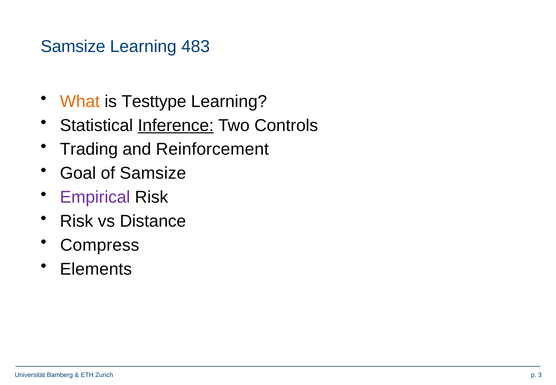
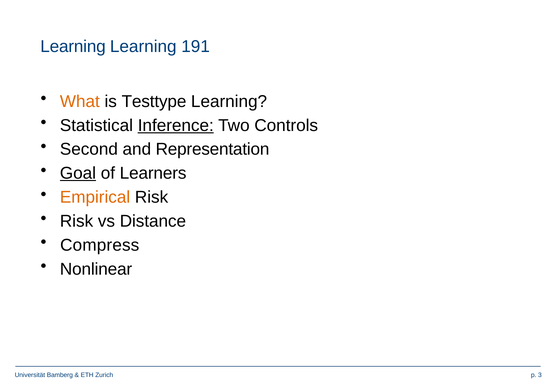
Samsize: Samsize -> Learning (73, 46)
483: 483 -> 191 (196, 46)
Trading: Trading -> Second (89, 149)
Reinforcement: Reinforcement -> Representation (213, 149)
Goal underline: none -> present (78, 173)
of Samsize: Samsize -> Learners (153, 173)
Empirical colour: purple -> orange (95, 197)
Elements: Elements -> Nonlinear (96, 269)
